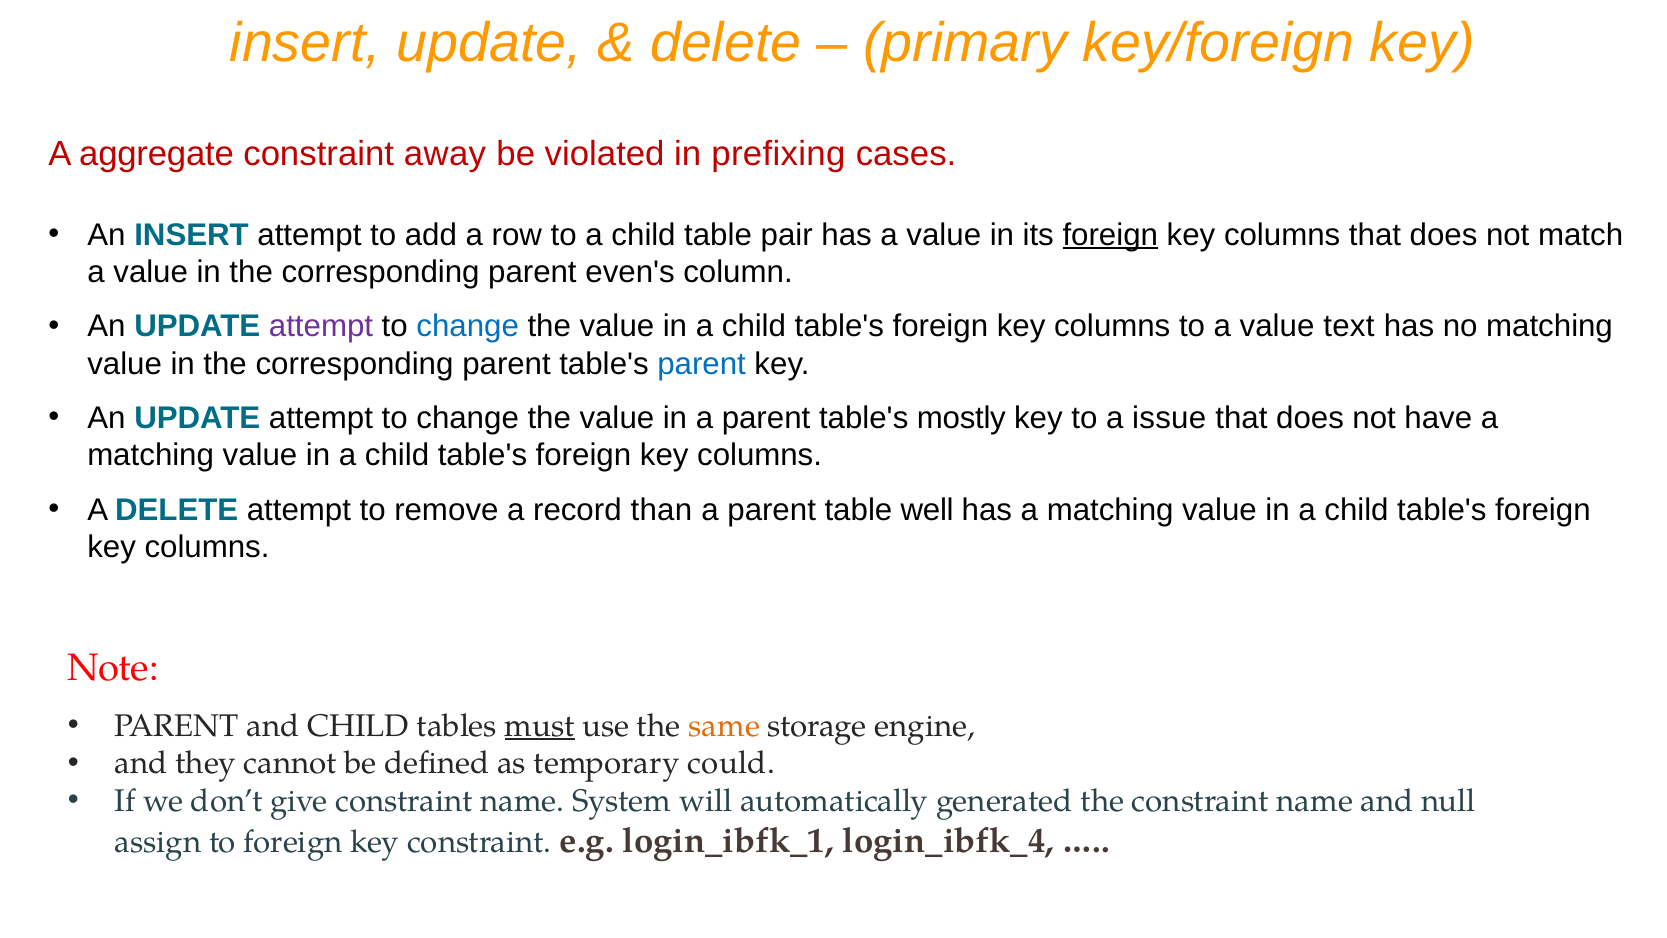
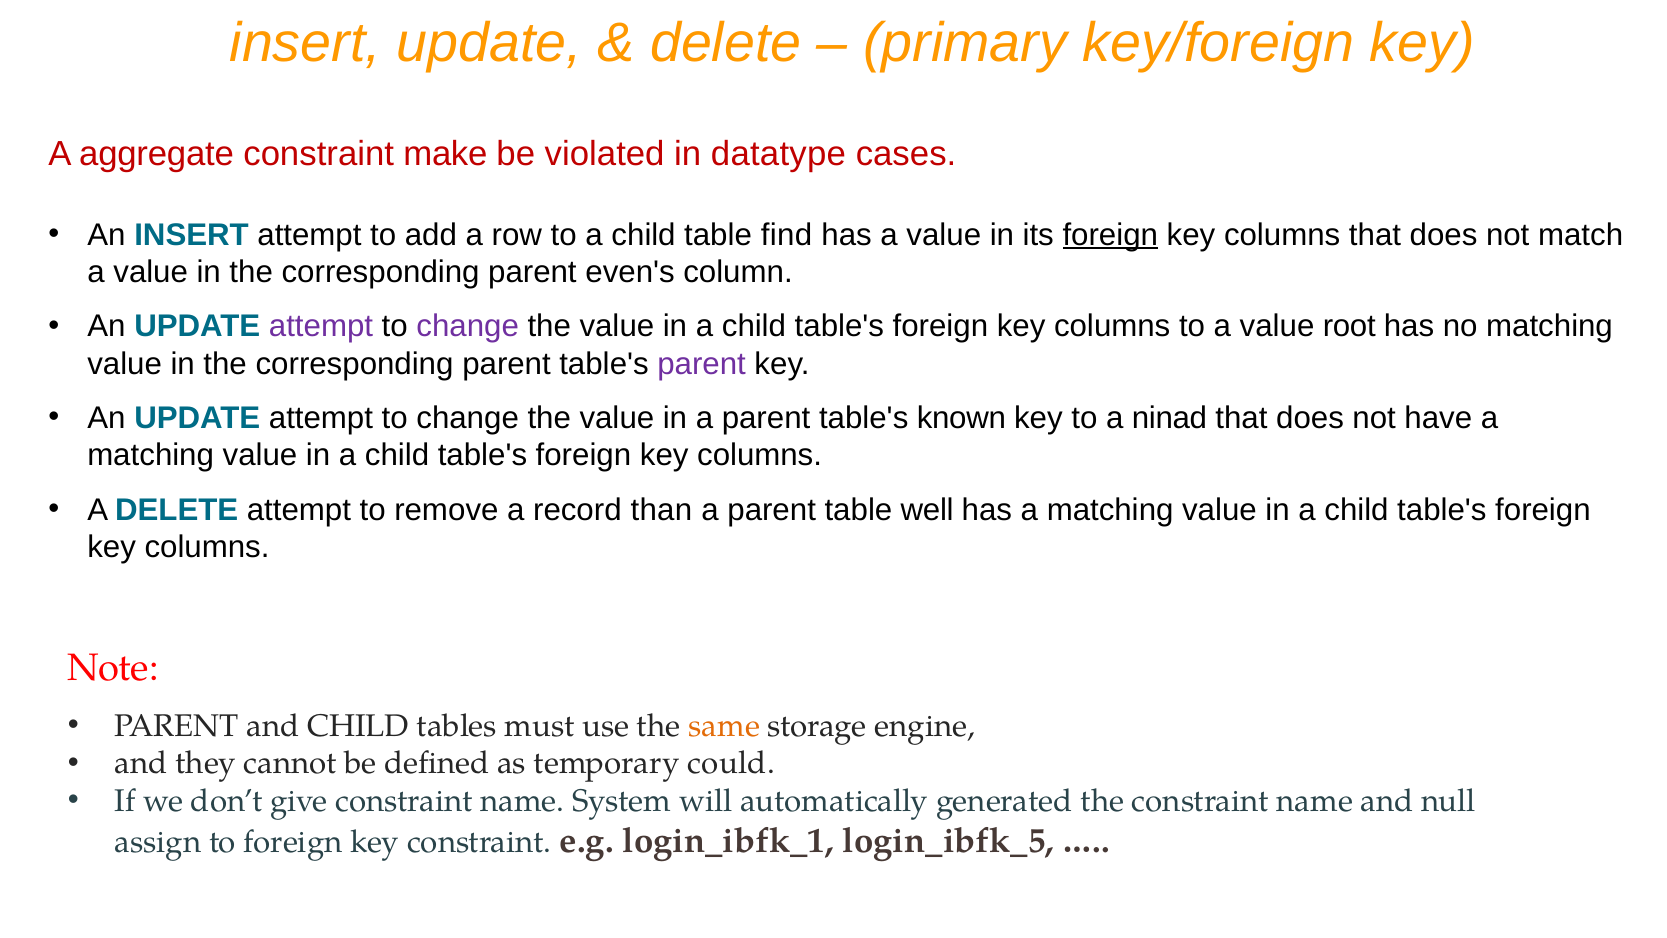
away: away -> make (445, 154)
prefixing: prefixing -> datatype (778, 154)
pair: pair -> find (787, 235)
change colour: blue -> purple (468, 326)
text: text -> root (1349, 326)
parent colour: blue -> purple (702, 364)
mostly: mostly -> known (961, 418)
issue: issue -> ninad (1170, 418)
must underline: present -> none (540, 726)
login_ibfk_4: login_ibfk_4 -> login_ibfk_5 (948, 841)
